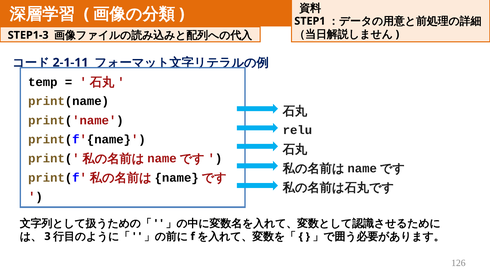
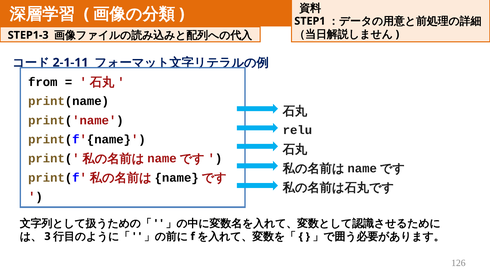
temp: temp -> from (43, 82)
